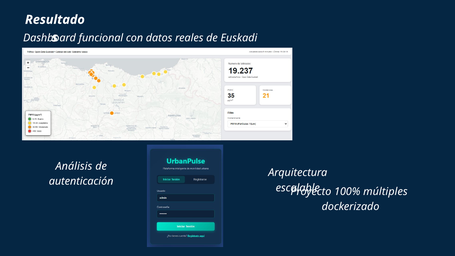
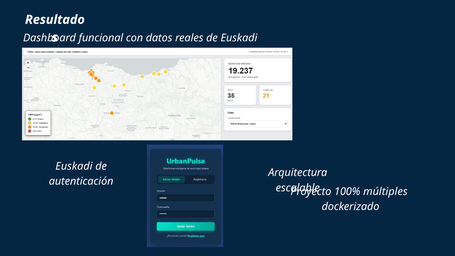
Análisis: Análisis -> Euskadi (74, 166)
